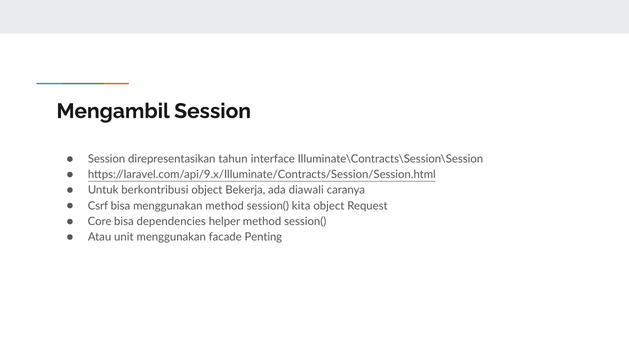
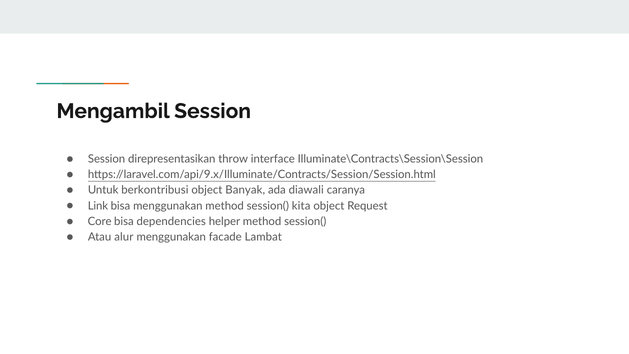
tahun: tahun -> throw (233, 159)
Bekerja: Bekerja -> Banyak (245, 190)
Csrf: Csrf -> Link (98, 206)
unit: unit -> alur (124, 237)
Penting: Penting -> Lambat (263, 237)
